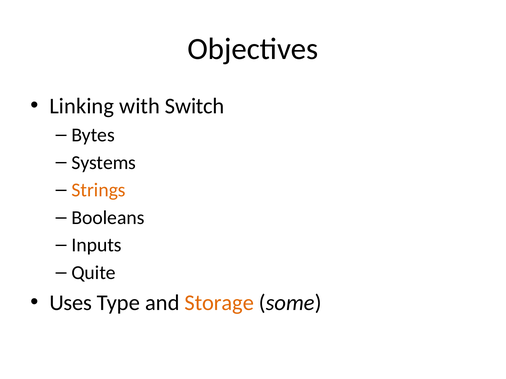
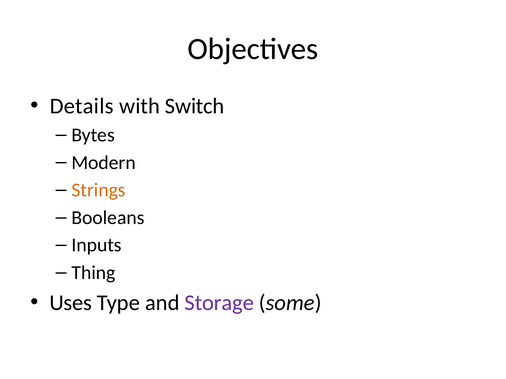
Linking: Linking -> Details (82, 106)
Systems: Systems -> Modern (104, 163)
Quite: Quite -> Thing (94, 273)
Storage colour: orange -> purple (219, 303)
